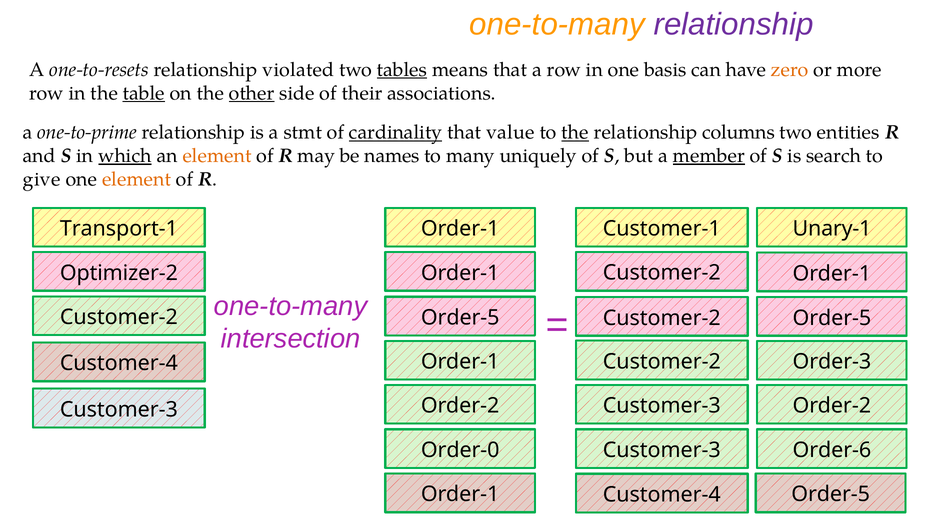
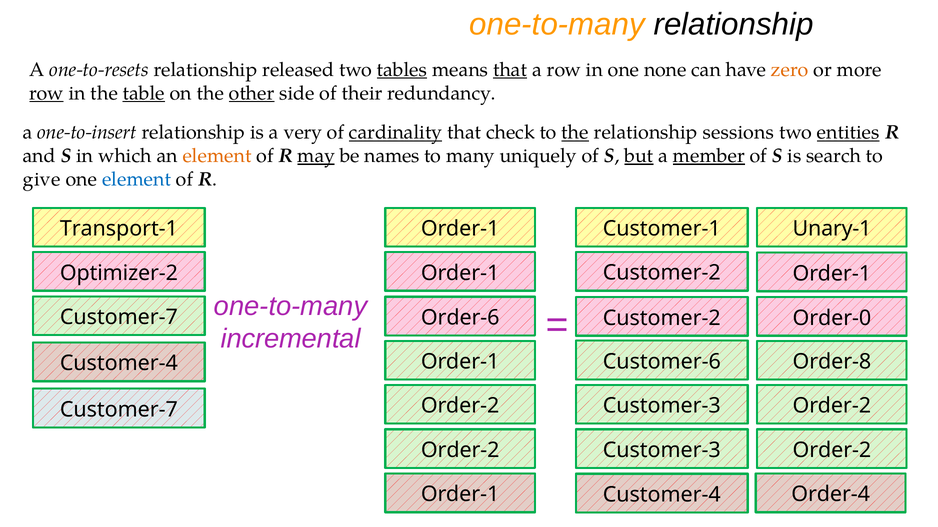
relationship colour: purple -> black (734, 24)
violated: violated -> released (298, 70)
that underline: none -> present (510, 70)
basis: basis -> none (665, 70)
row underline: none -> present (47, 93)
associations: associations -> redundancy (442, 93)
one-to-prime: one-to-prime -> one-to-insert (87, 133)
stmt: stmt -> very (303, 133)
value: value -> check (511, 133)
columns: columns -> sessions (738, 133)
entities underline: none -> present (848, 133)
which underline: present -> none (125, 156)
may underline: none -> present (316, 156)
but underline: none -> present (639, 156)
element colour: orange -> blue (137, 180)
Customer-2: Customer-2 -> Customer-7 (119, 318)
Order-5: Order-5 -> Order-6 (460, 318)
Order-5: Order-5 -> Order-0 (832, 318)
intersection: intersection -> incremental (291, 339)
Customer-2: Customer-2 -> Customer-6 (662, 362)
Order-3: Order-3 -> Order-8 (832, 362)
Customer-3: Customer-3 -> Customer-7 (119, 410)
Order-0: Order-0 -> Order-2 (460, 451)
Order-6: Order-6 -> Order-2 (832, 451)
Order-5: Order-5 -> Order-4 (831, 495)
